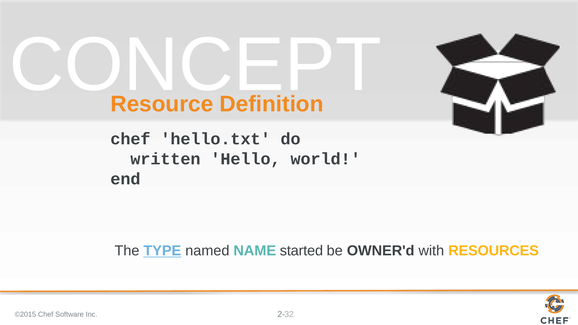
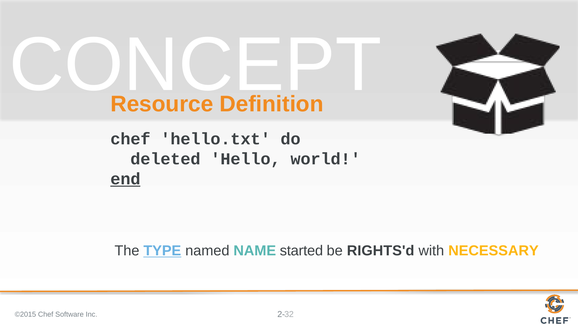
written: written -> deleted (165, 159)
end underline: none -> present (125, 179)
OWNER'd: OWNER'd -> RIGHTS'd (381, 251)
RESOURCES: RESOURCES -> NECESSARY (493, 251)
